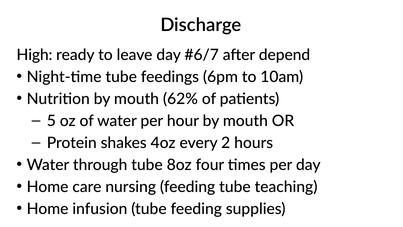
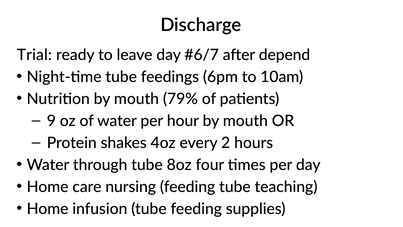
High: High -> Trial (34, 55)
62%: 62% -> 79% (180, 99)
5: 5 -> 9 (51, 121)
